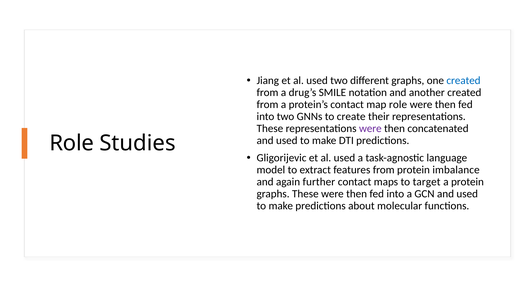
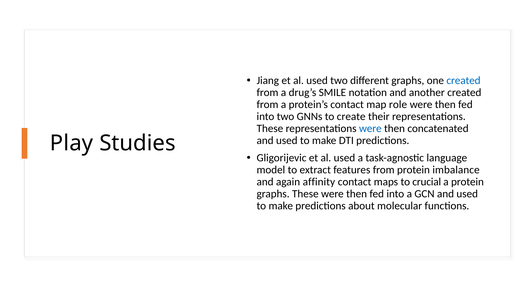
were colour: purple -> blue (370, 128)
Role: Role -> Play (72, 143)
further: further -> affinity (319, 182)
target: target -> crucial (427, 182)
